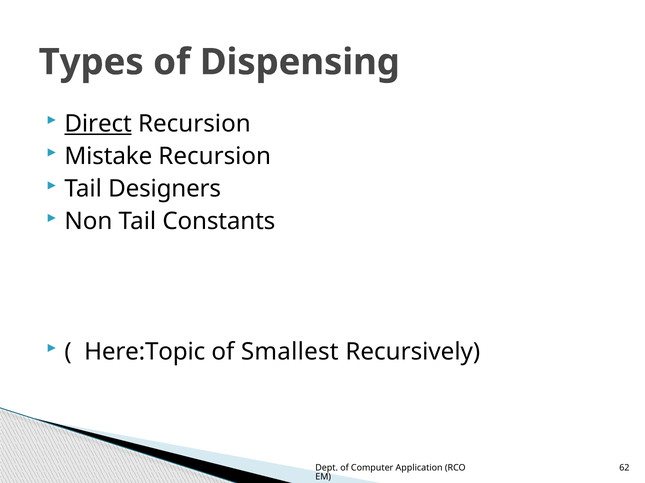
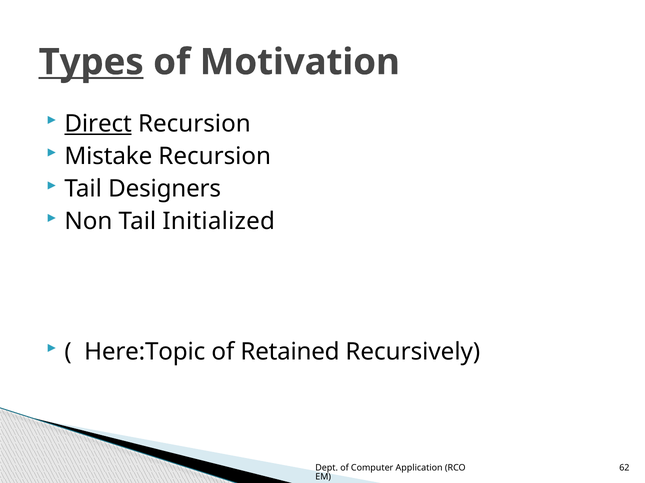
Types underline: none -> present (91, 62)
Dispensing: Dispensing -> Motivation (300, 62)
Constants: Constants -> Initialized (219, 222)
Smallest: Smallest -> Retained (290, 352)
